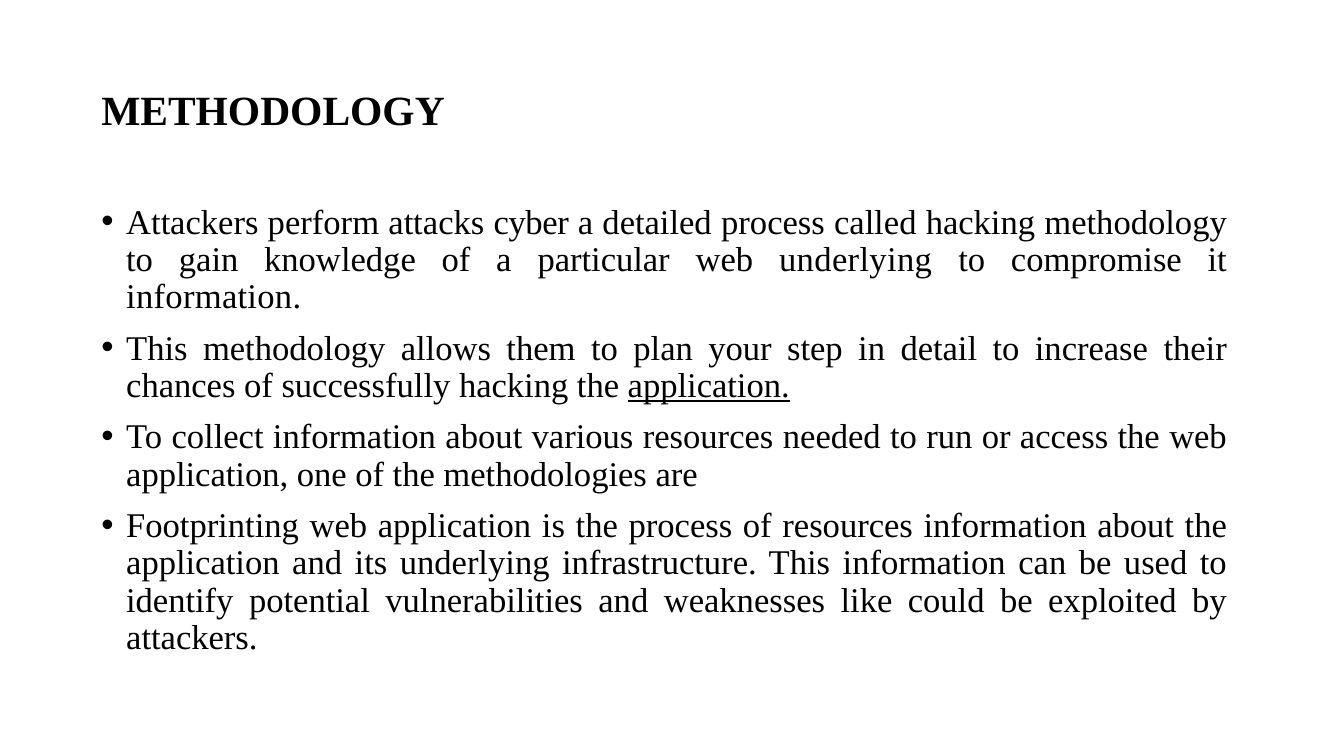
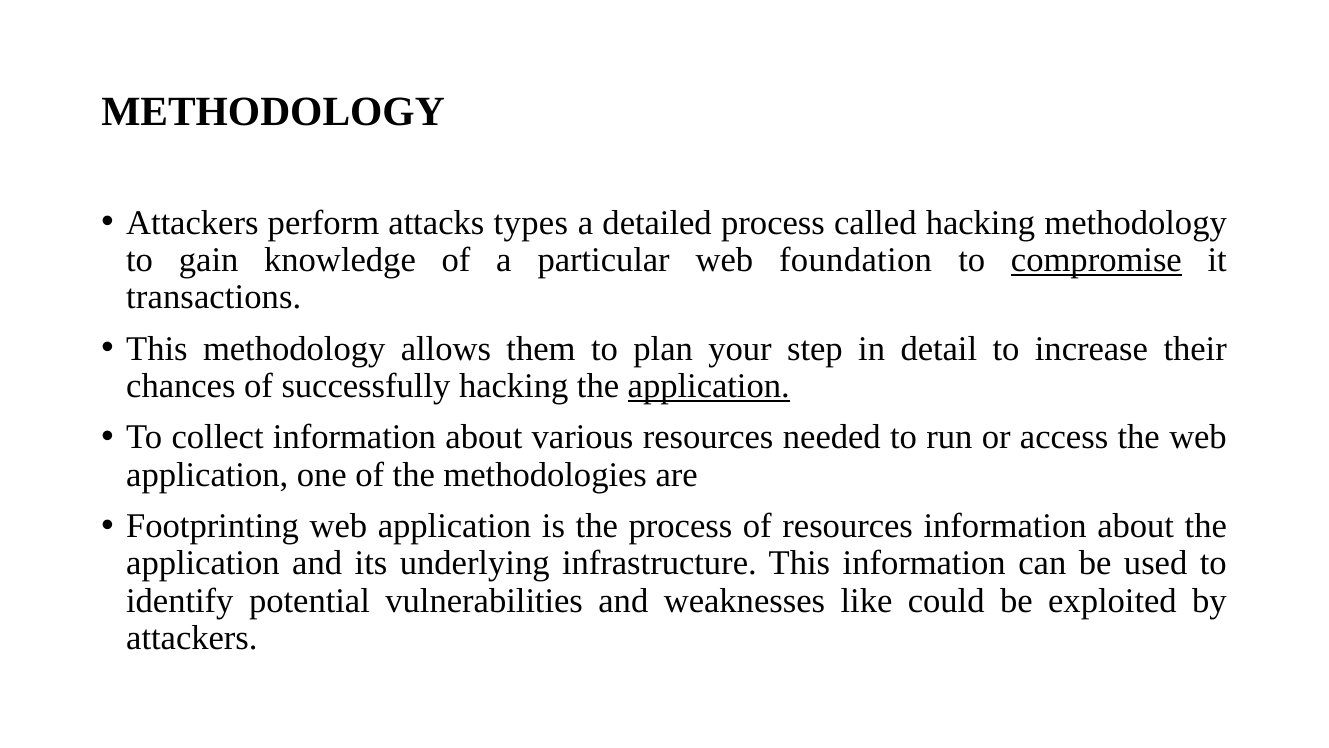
cyber: cyber -> types (531, 222)
web underlying: underlying -> foundation (856, 260)
compromise underline: none -> present (1096, 260)
information: information -> transactions (214, 297)
